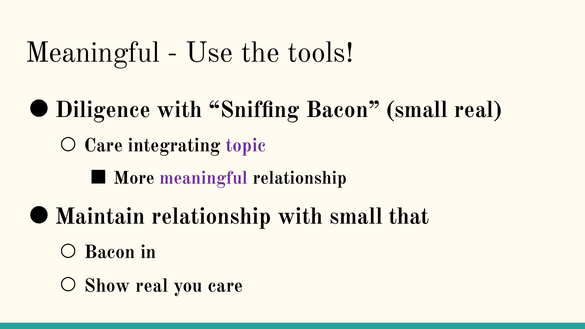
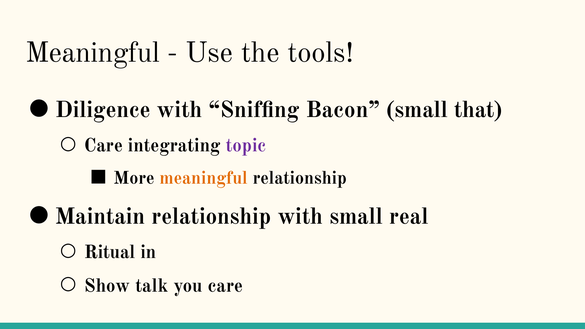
small real: real -> that (478, 110)
meaningful colour: purple -> orange (204, 178)
that: that -> real (409, 216)
Bacon: Bacon -> Ritual (110, 252)
Show real: real -> talk (152, 286)
